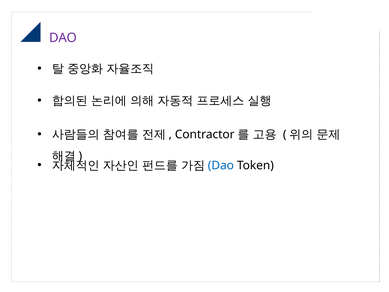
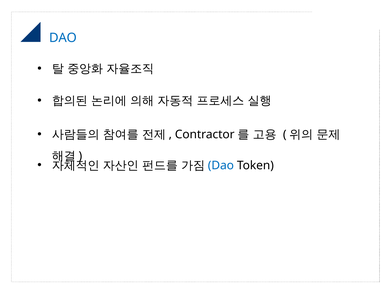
DAO colour: purple -> blue (63, 38)
